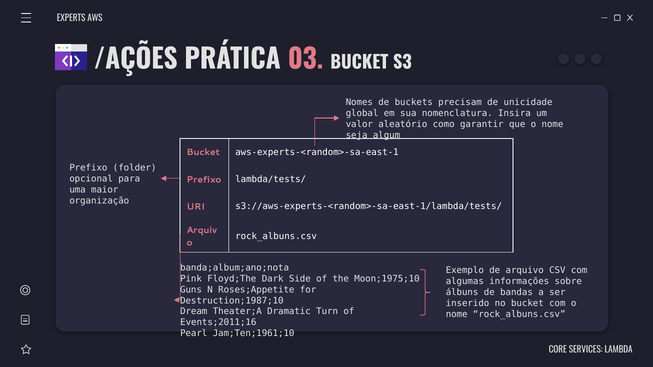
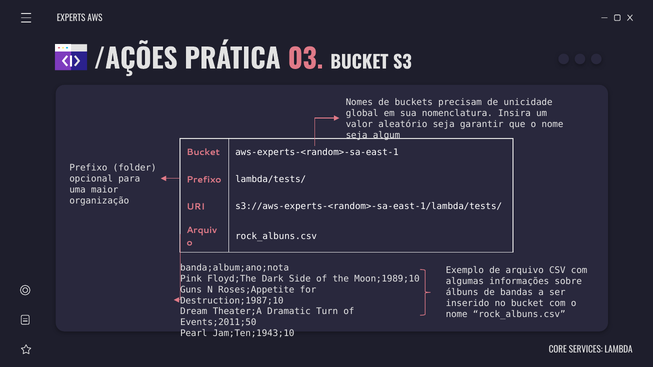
aleatório como: como -> seja (444, 124)
Moon;1975;10: Moon;1975;10 -> Moon;1989;10 (387, 279)
Events;2011;16: Events;2011;16 -> Events;2011;50 (218, 323)
Jam;Ten;1961;10: Jam;Ten;1961;10 -> Jam;Ten;1943;10 (254, 333)
